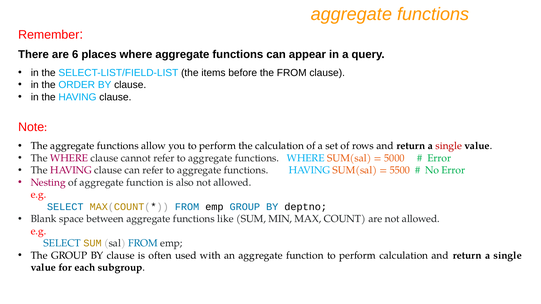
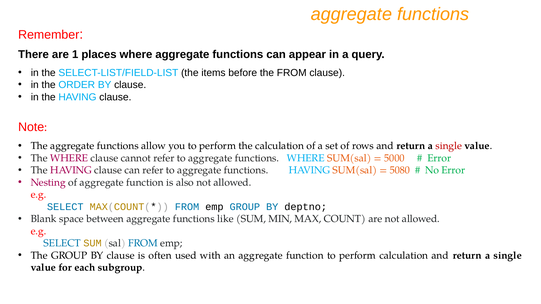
6: 6 -> 1 (75, 55)
5500: 5500 -> 5080 (400, 170)
